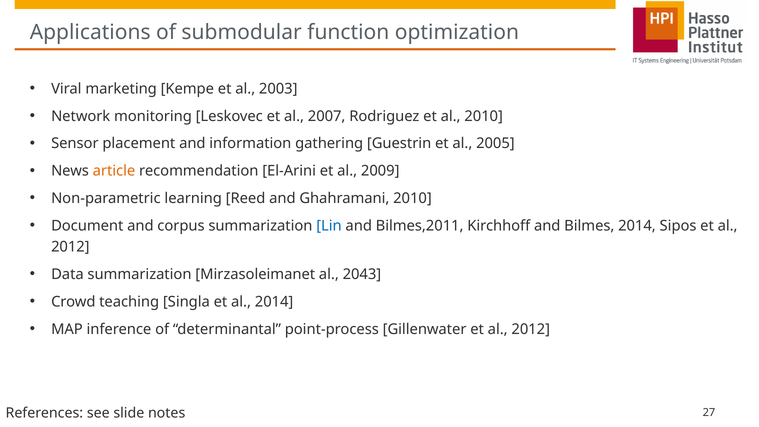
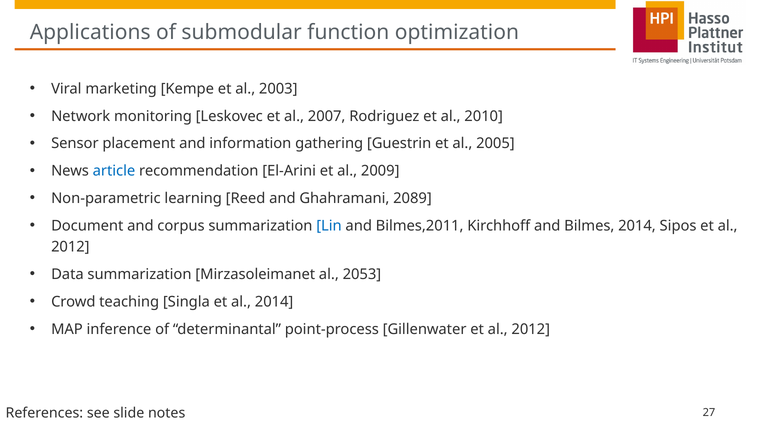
article colour: orange -> blue (114, 171)
Ghahramani 2010: 2010 -> 2089 (412, 198)
2043: 2043 -> 2053 (362, 274)
